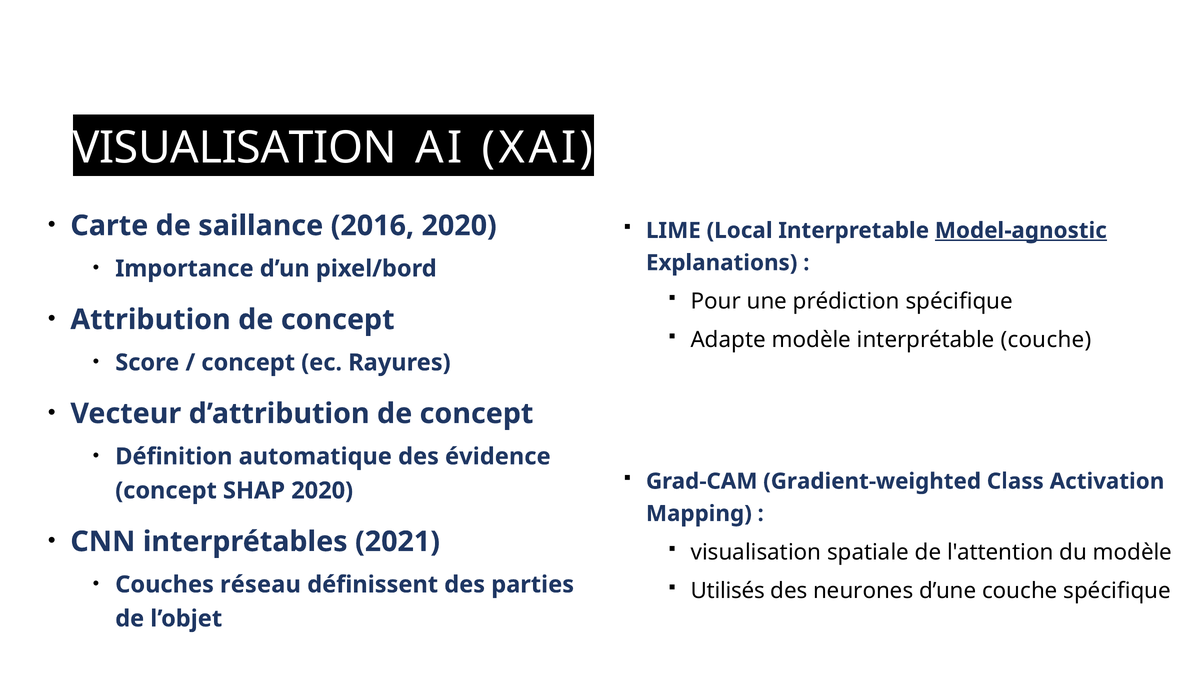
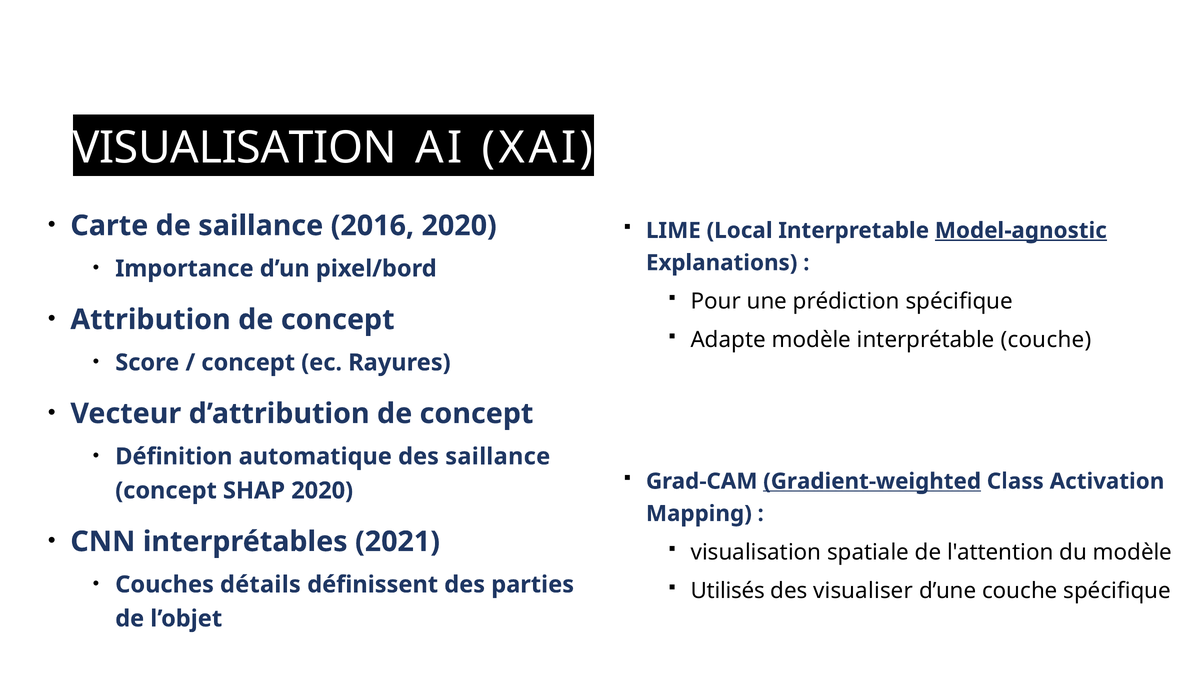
des évidence: évidence -> saillance (498, 456)
Gradient-weighted underline: none -> present (872, 481)
réseau: réseau -> détails (260, 584)
neurones: neurones -> visualiser (863, 590)
